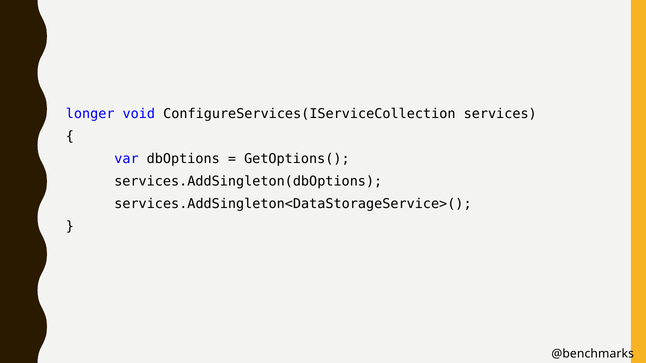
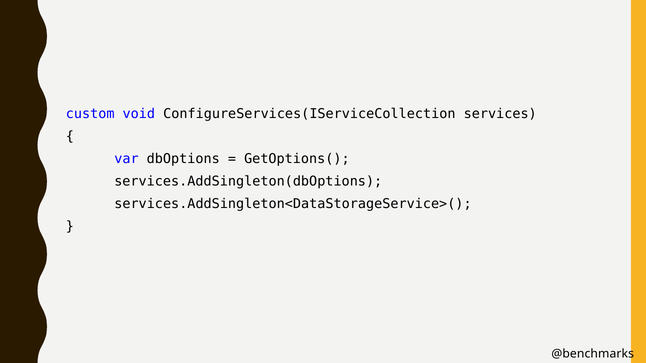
longer: longer -> custom (90, 114)
